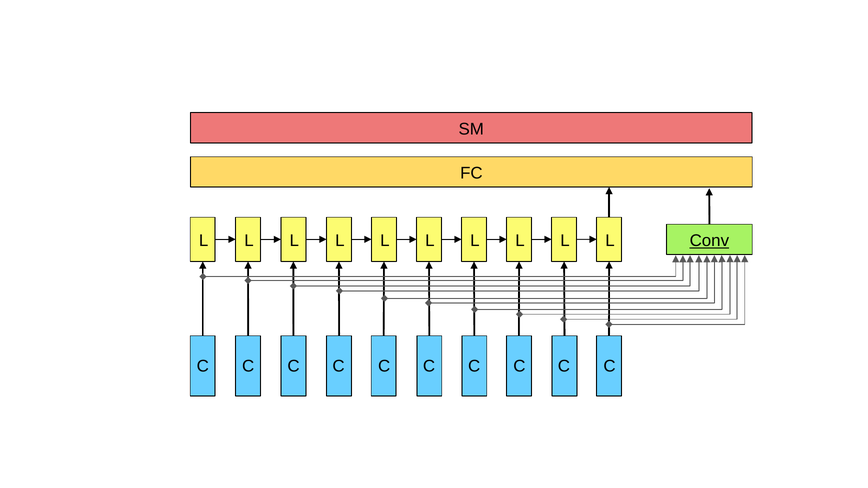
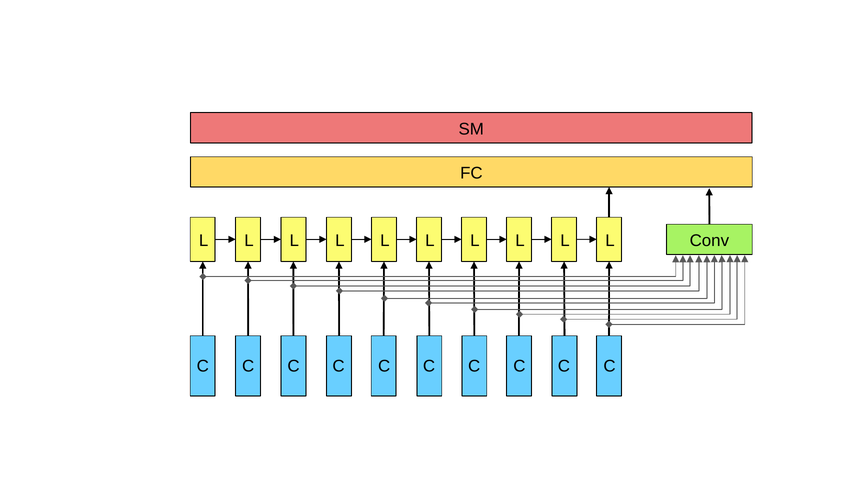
Conv underline: present -> none (709, 241)
